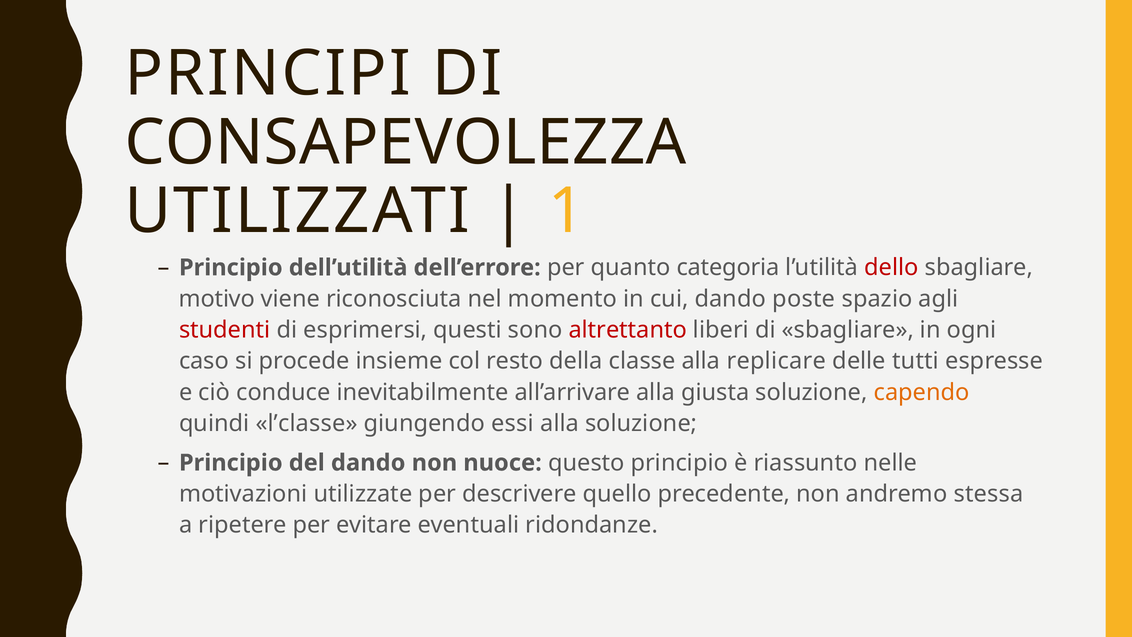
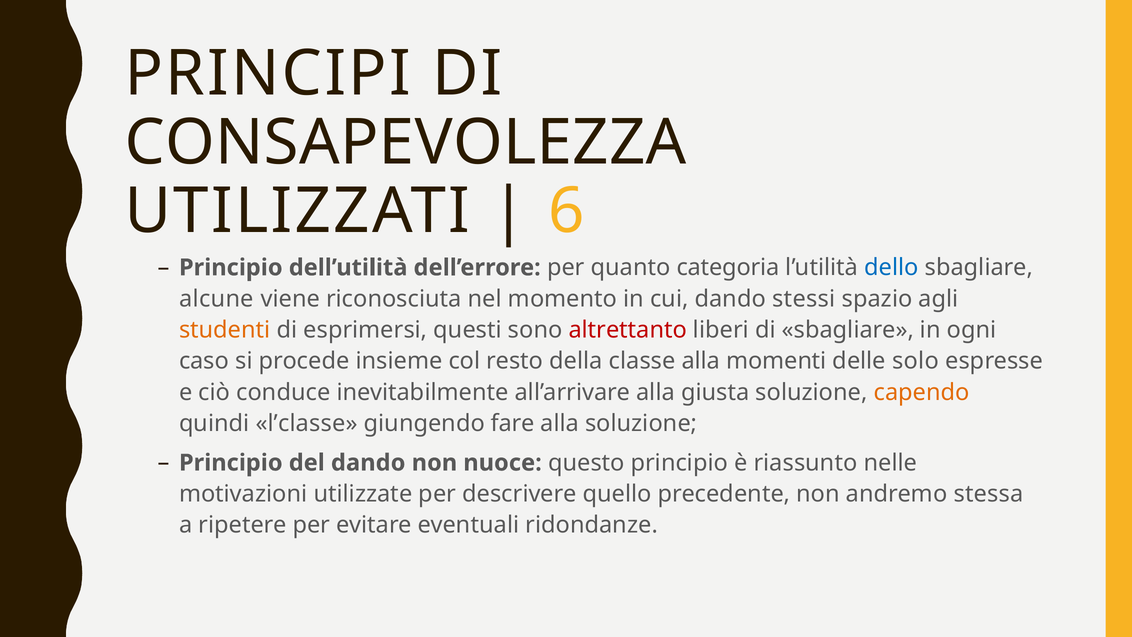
1: 1 -> 6 (566, 211)
dello colour: red -> blue (891, 267)
motivo: motivo -> alcune (217, 299)
poste: poste -> stessi (804, 299)
studenti colour: red -> orange (225, 330)
replicare: replicare -> momenti (776, 361)
tutti: tutti -> solo (916, 361)
essi: essi -> fare (513, 423)
